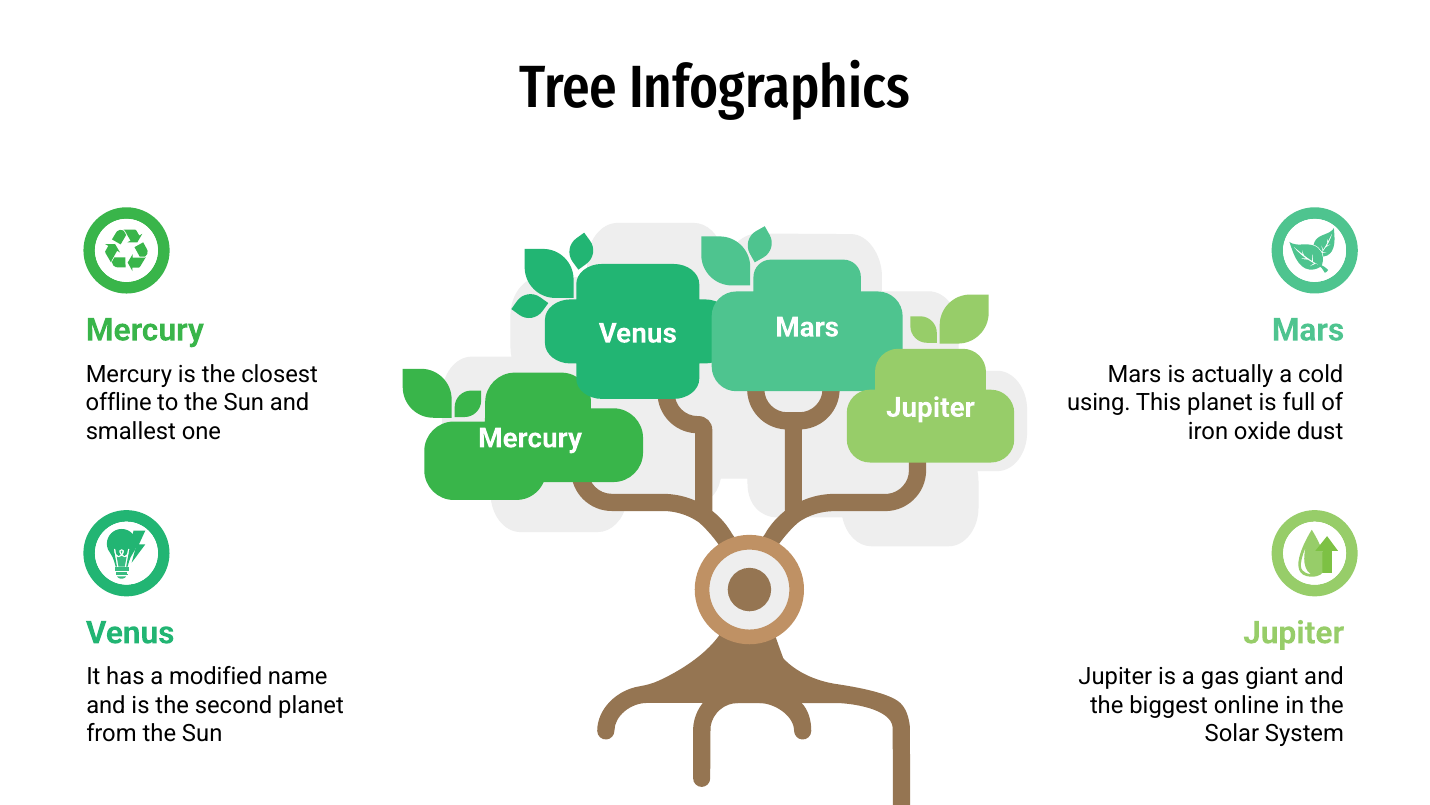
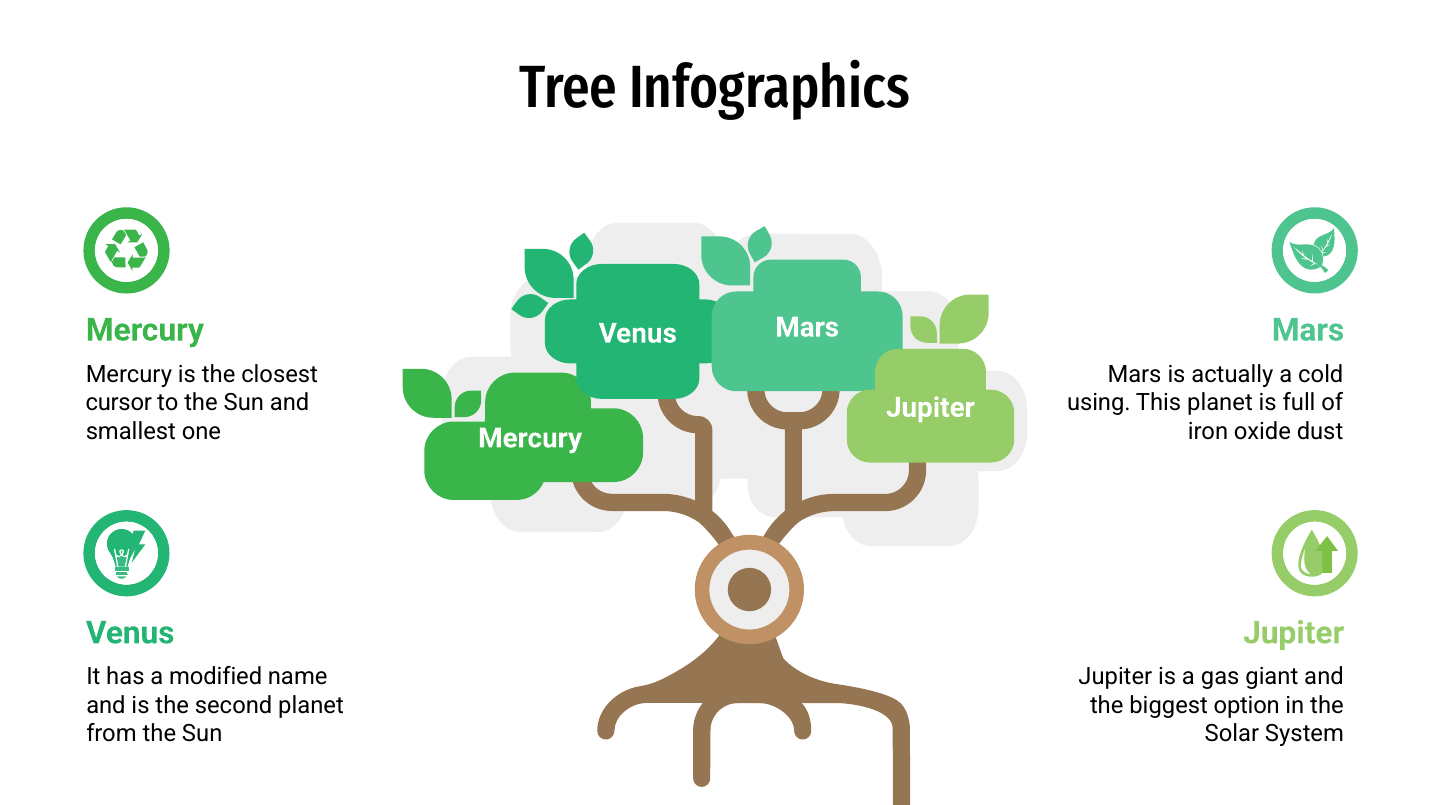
offline: offline -> cursor (119, 403)
online: online -> option (1247, 705)
